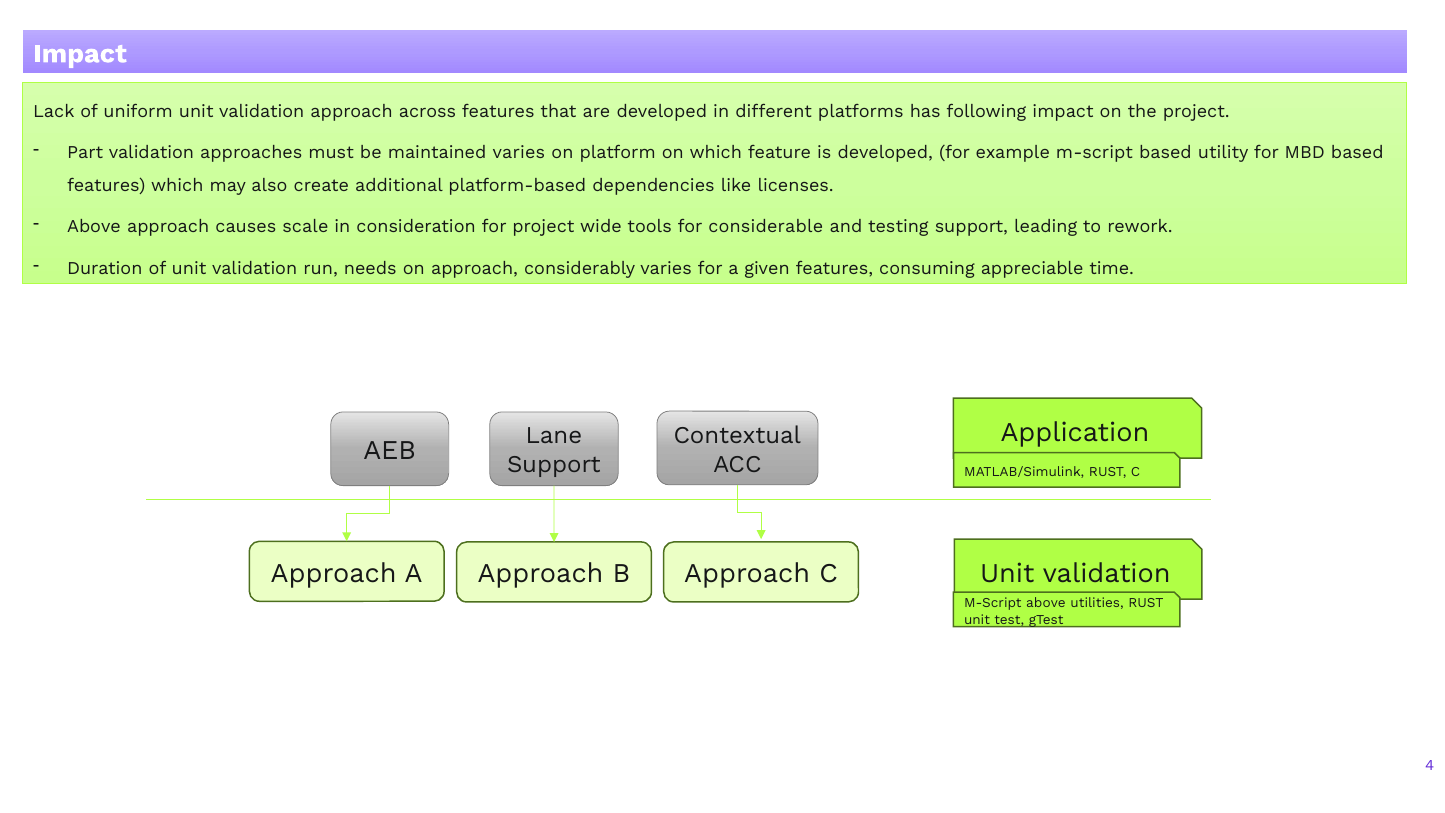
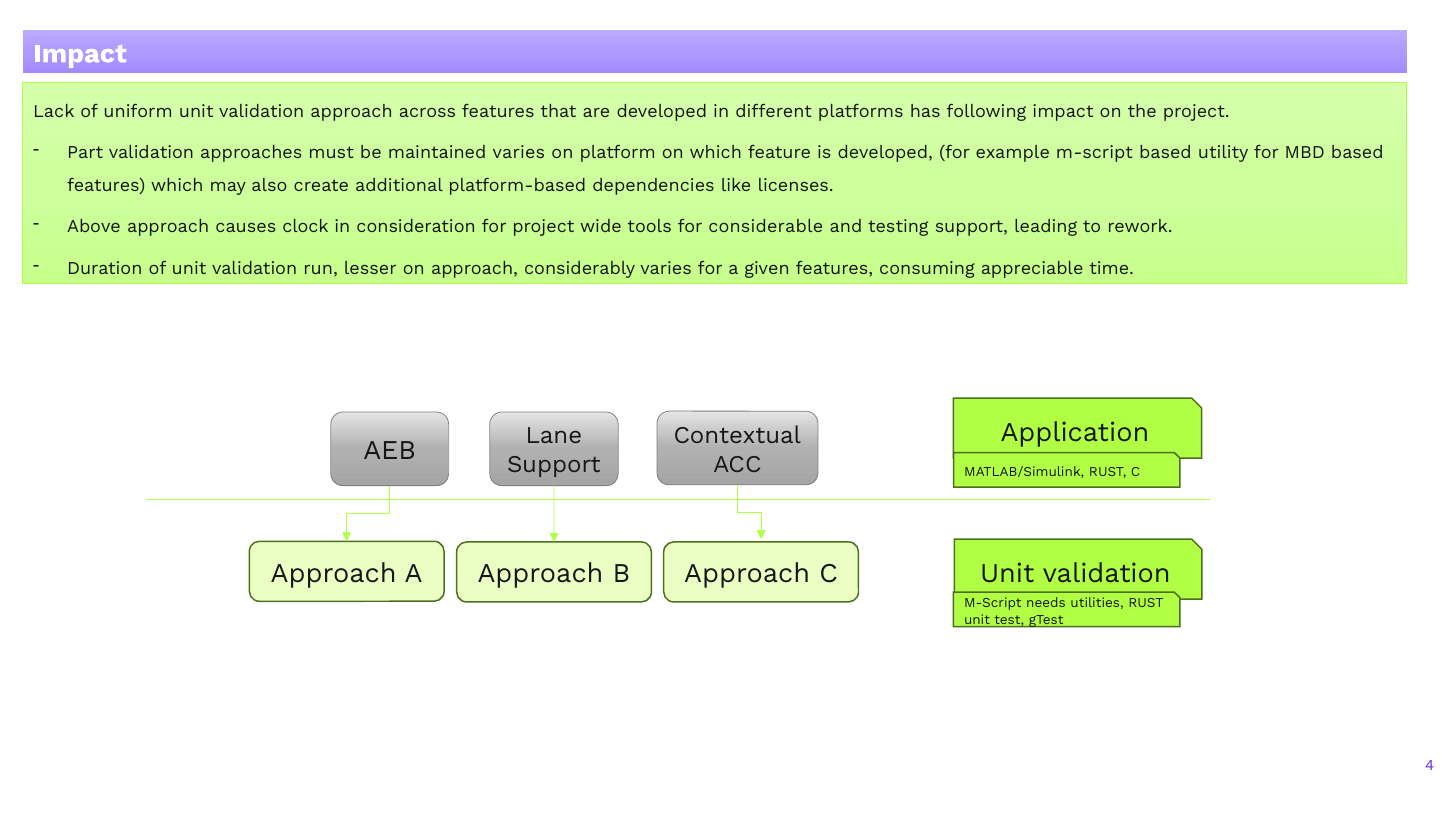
scale: scale -> clock (305, 227)
needs: needs -> lesser (370, 268)
M-Script above: above -> needs (1046, 603)
